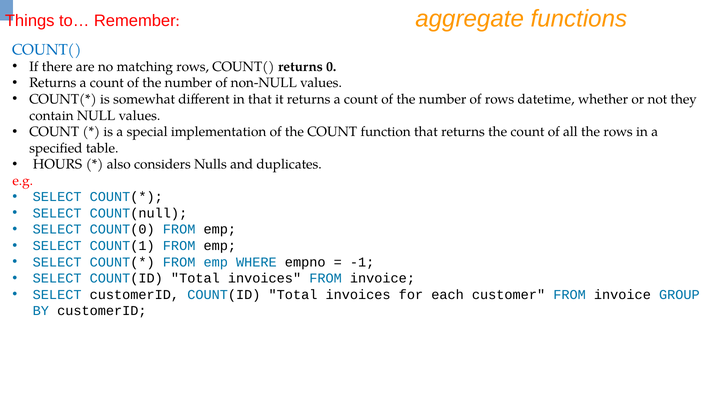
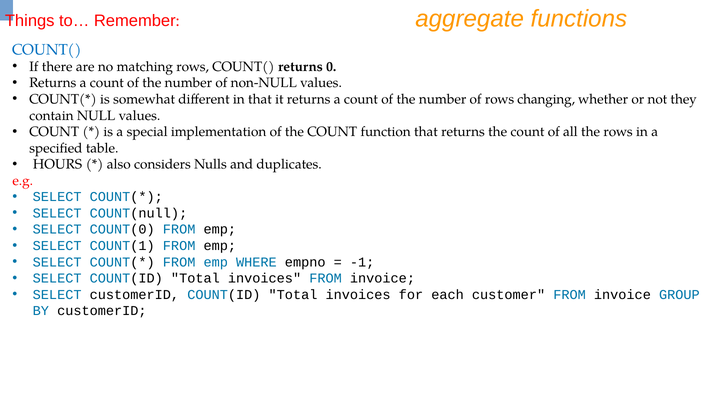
datetime: datetime -> changing (546, 99)
